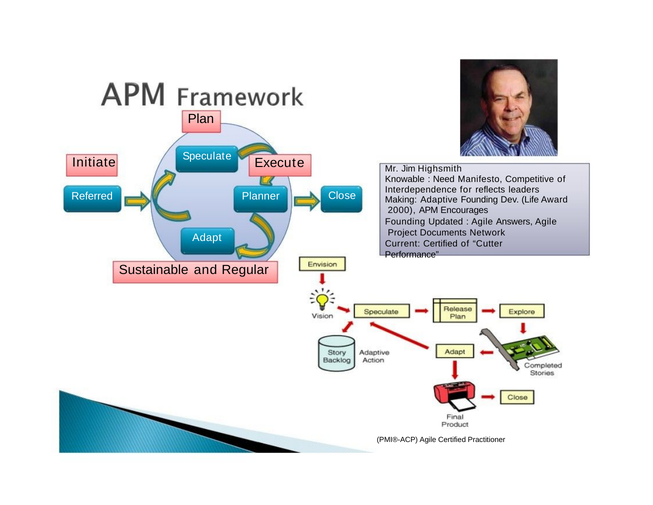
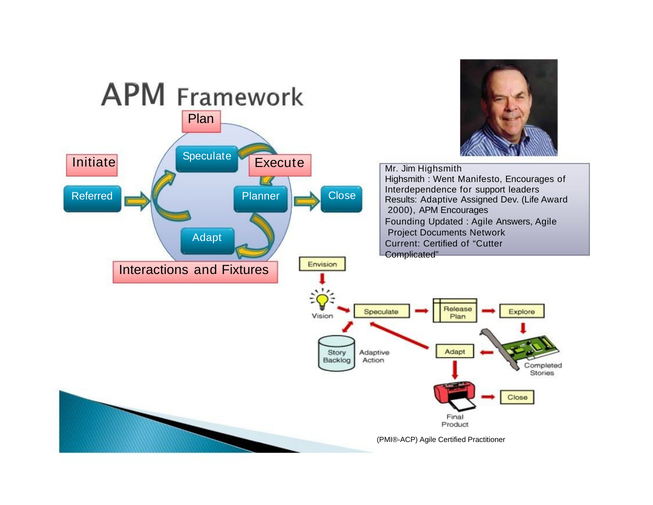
Knowable: Knowable -> Highsmith (405, 179)
Need: Need -> Went (444, 179)
Manifesto Competitive: Competitive -> Encourages (530, 179)
reflects: reflects -> support (490, 189)
Making: Making -> Results (401, 200)
Adaptive Founding: Founding -> Assigned (479, 200)
Performance: Performance -> Complicated (412, 255)
Sustainable: Sustainable -> Interactions (154, 270)
Regular: Regular -> Fixtures (245, 270)
